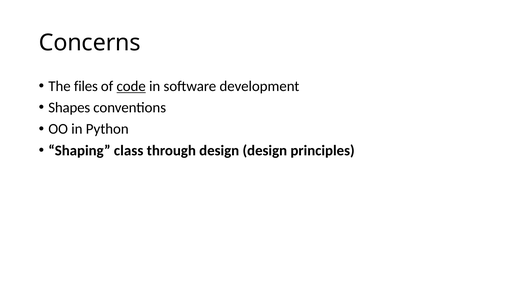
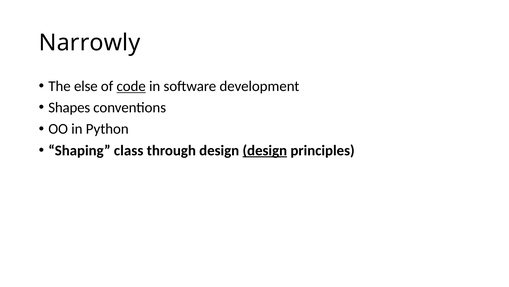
Concerns: Concerns -> Narrowly (90, 43)
files: files -> else (86, 86)
design underline: none -> present (265, 150)
